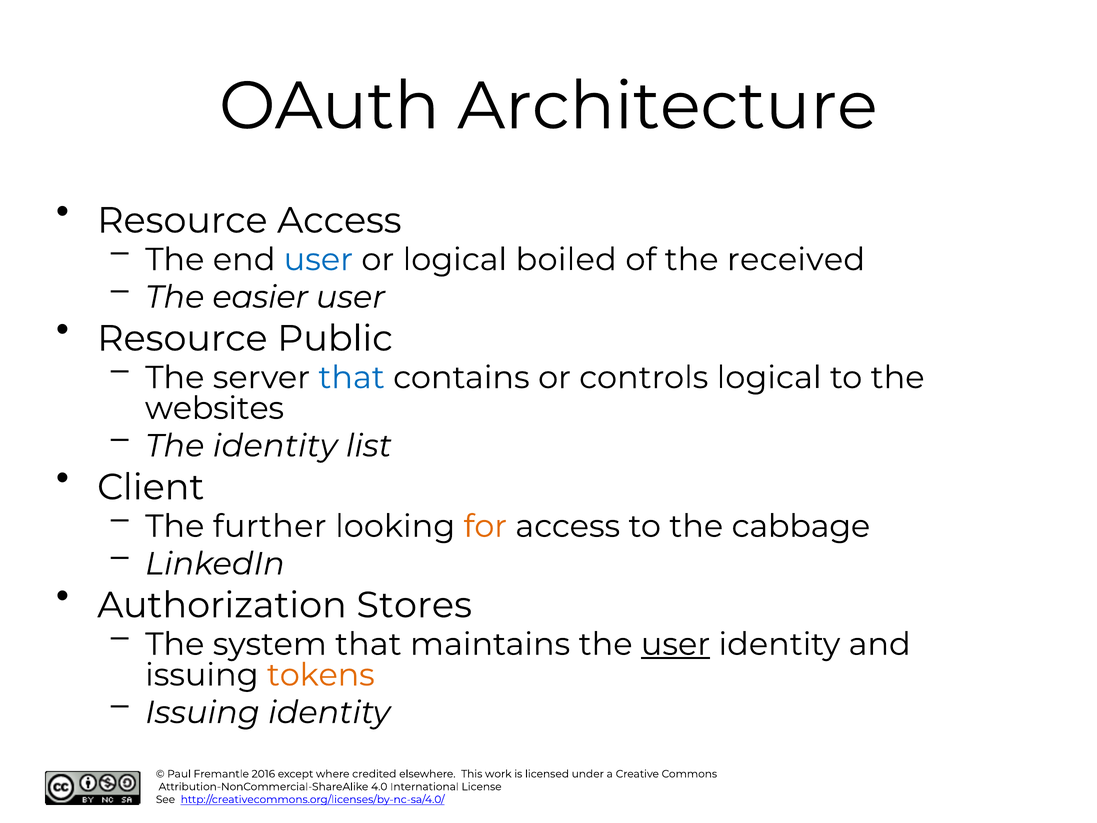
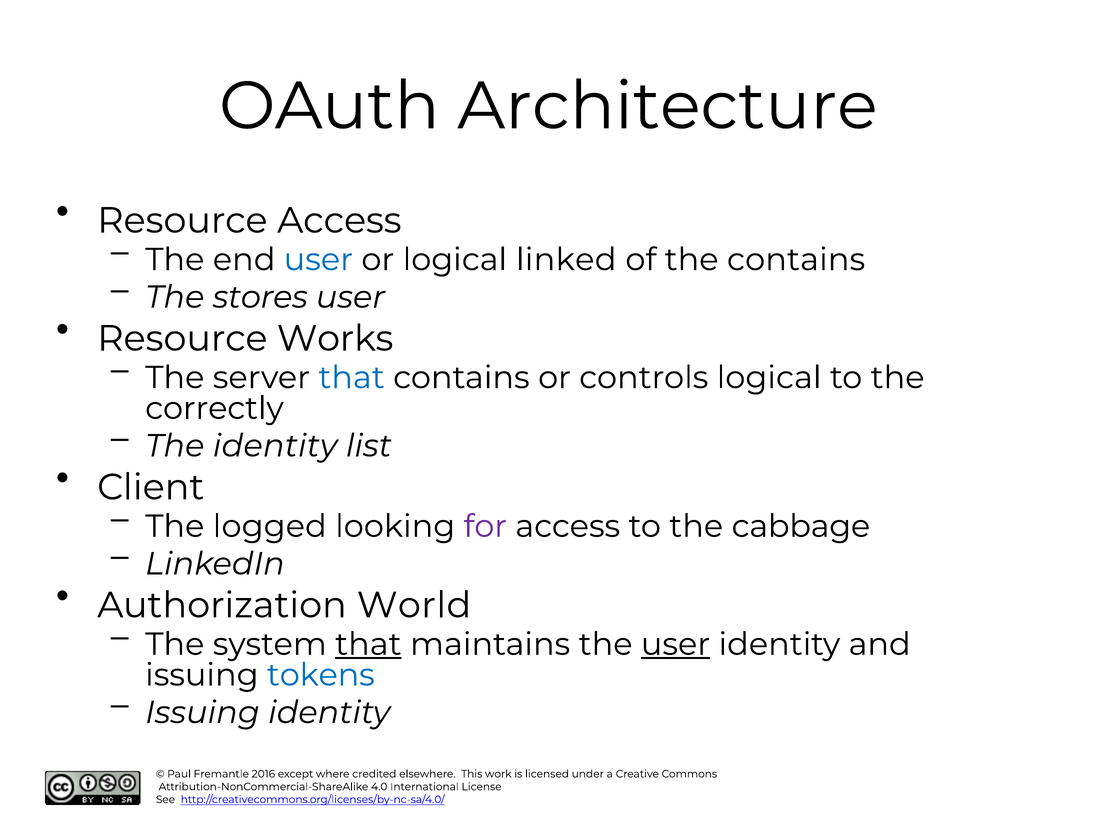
boiled: boiled -> linked (566, 260)
the received: received -> contains (796, 260)
easier: easier -> stores (260, 297)
Public: Public -> Works (335, 338)
websites: websites -> correctly (214, 408)
further: further -> logged (270, 526)
for colour: orange -> purple (485, 526)
Stores: Stores -> World (414, 605)
that underline: none -> present (368, 644)
tokens colour: orange -> blue (321, 675)
